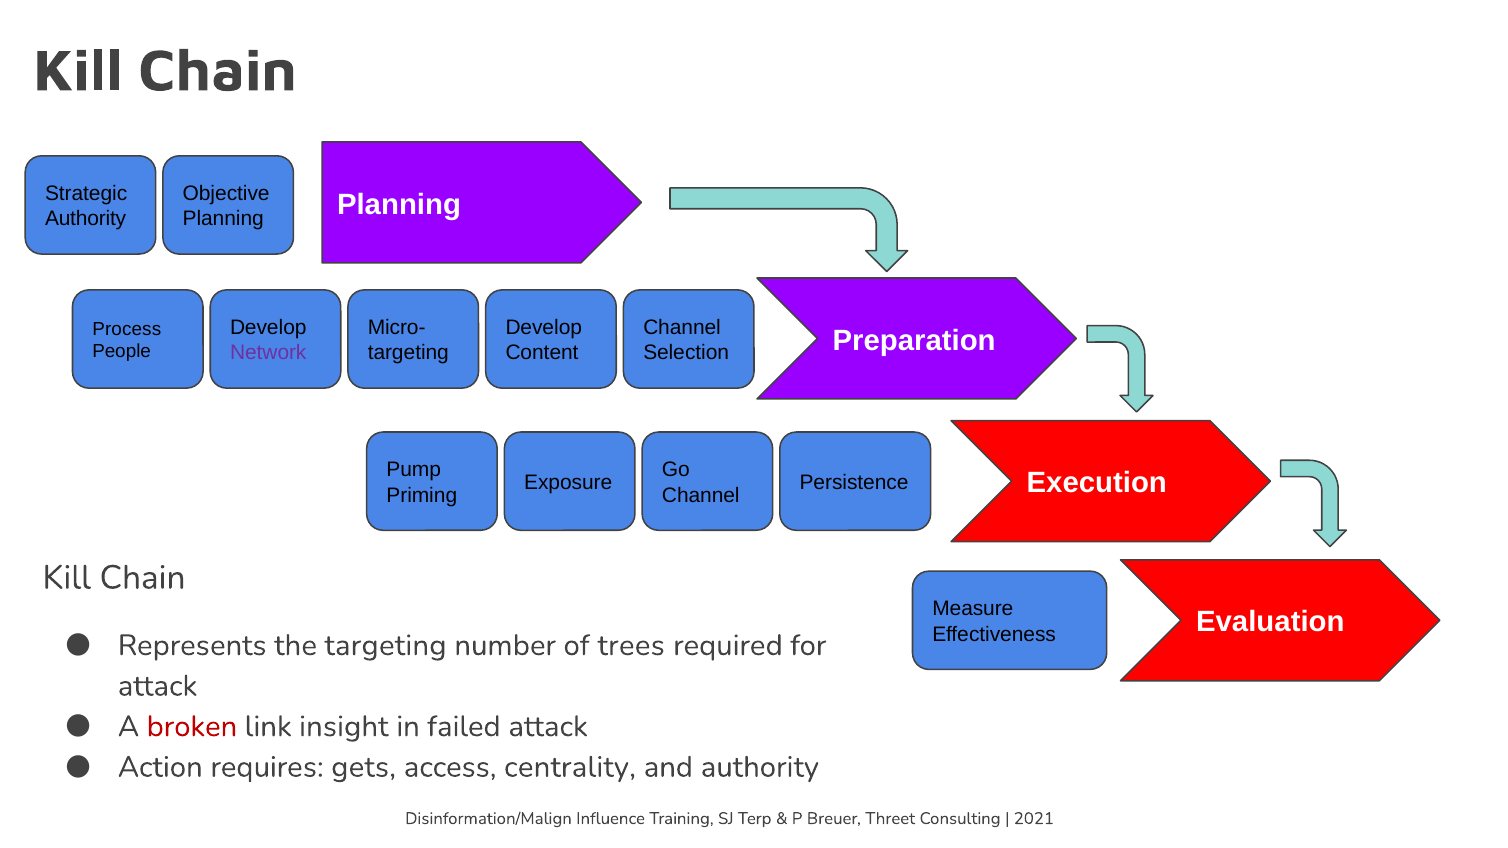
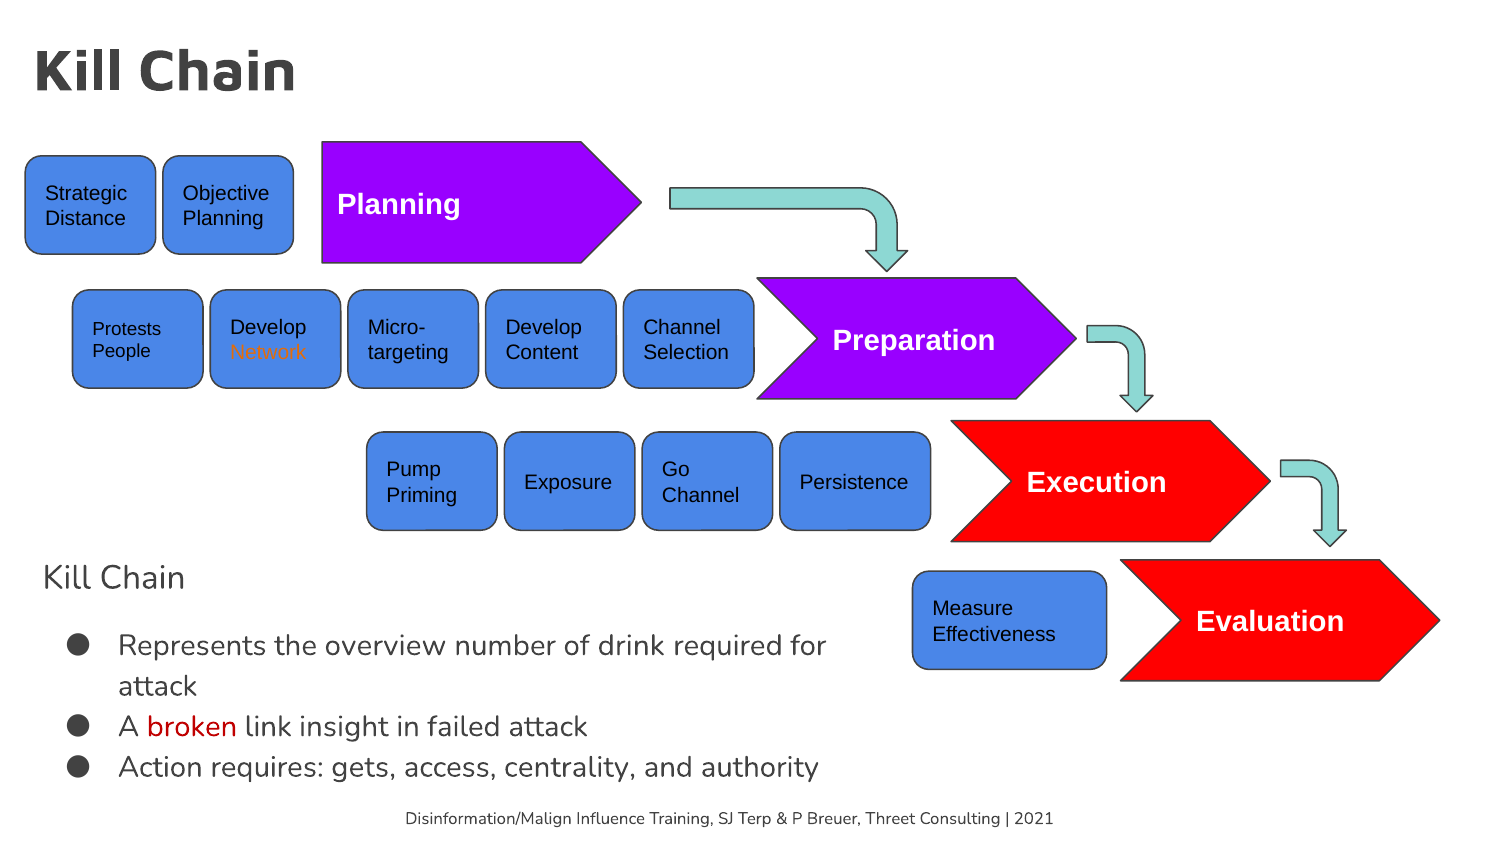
Authority: Authority -> Distance (86, 219)
Process: Process -> Protests (127, 329)
Network colour: purple -> orange (268, 353)
the targeting: targeting -> overview (385, 646)
trees: trees -> drink (631, 646)
